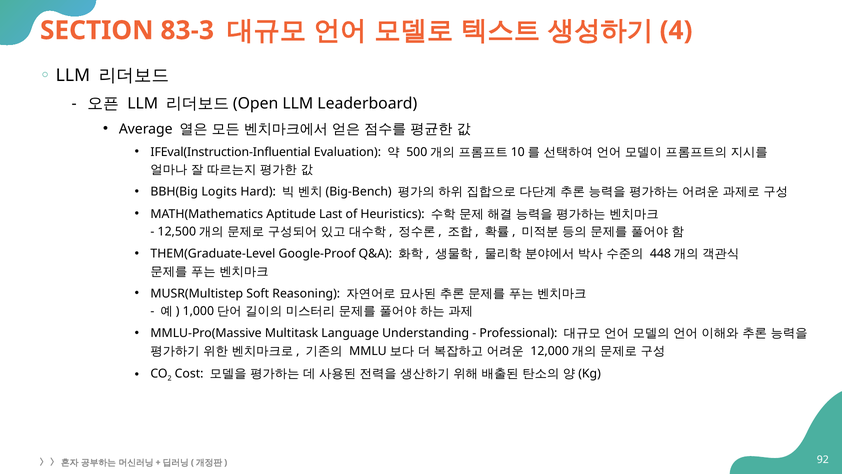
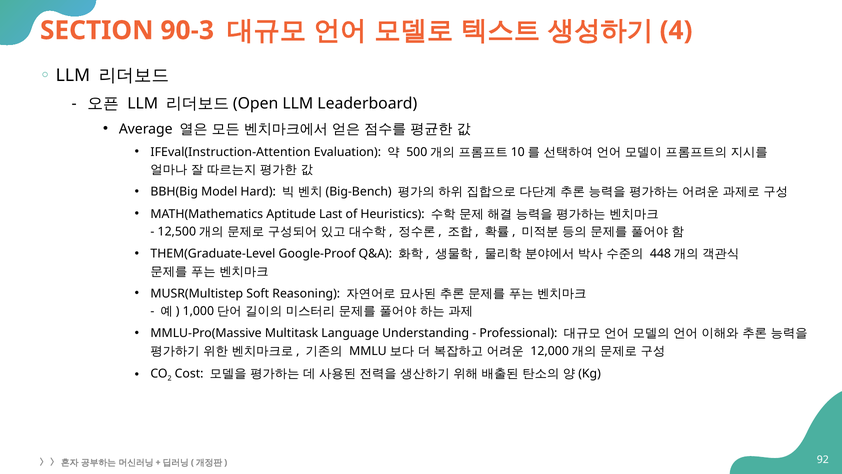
83-3: 83-3 -> 90-3 (187, 30)
IFEval(Instruction-Influential: IFEval(Instruction-Influential -> IFEval(Instruction-Attention (230, 152)
Logits: Logits -> Model (219, 192)
